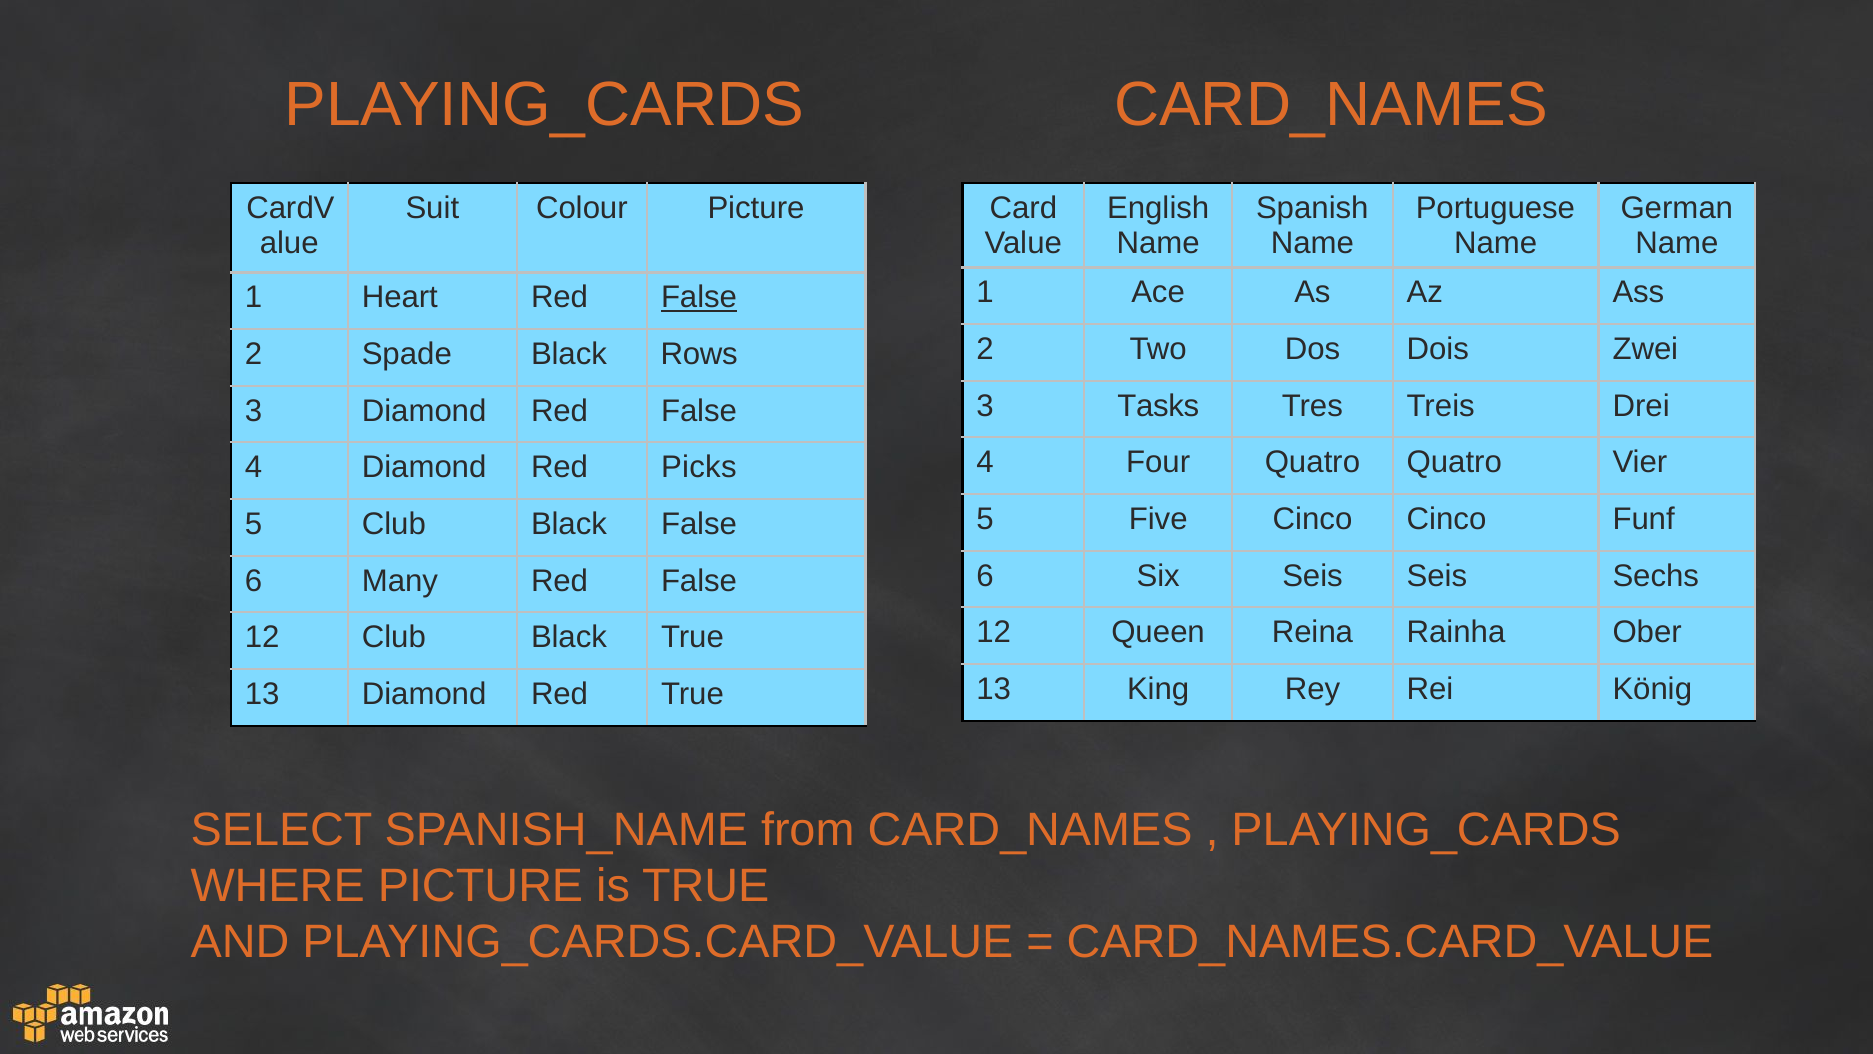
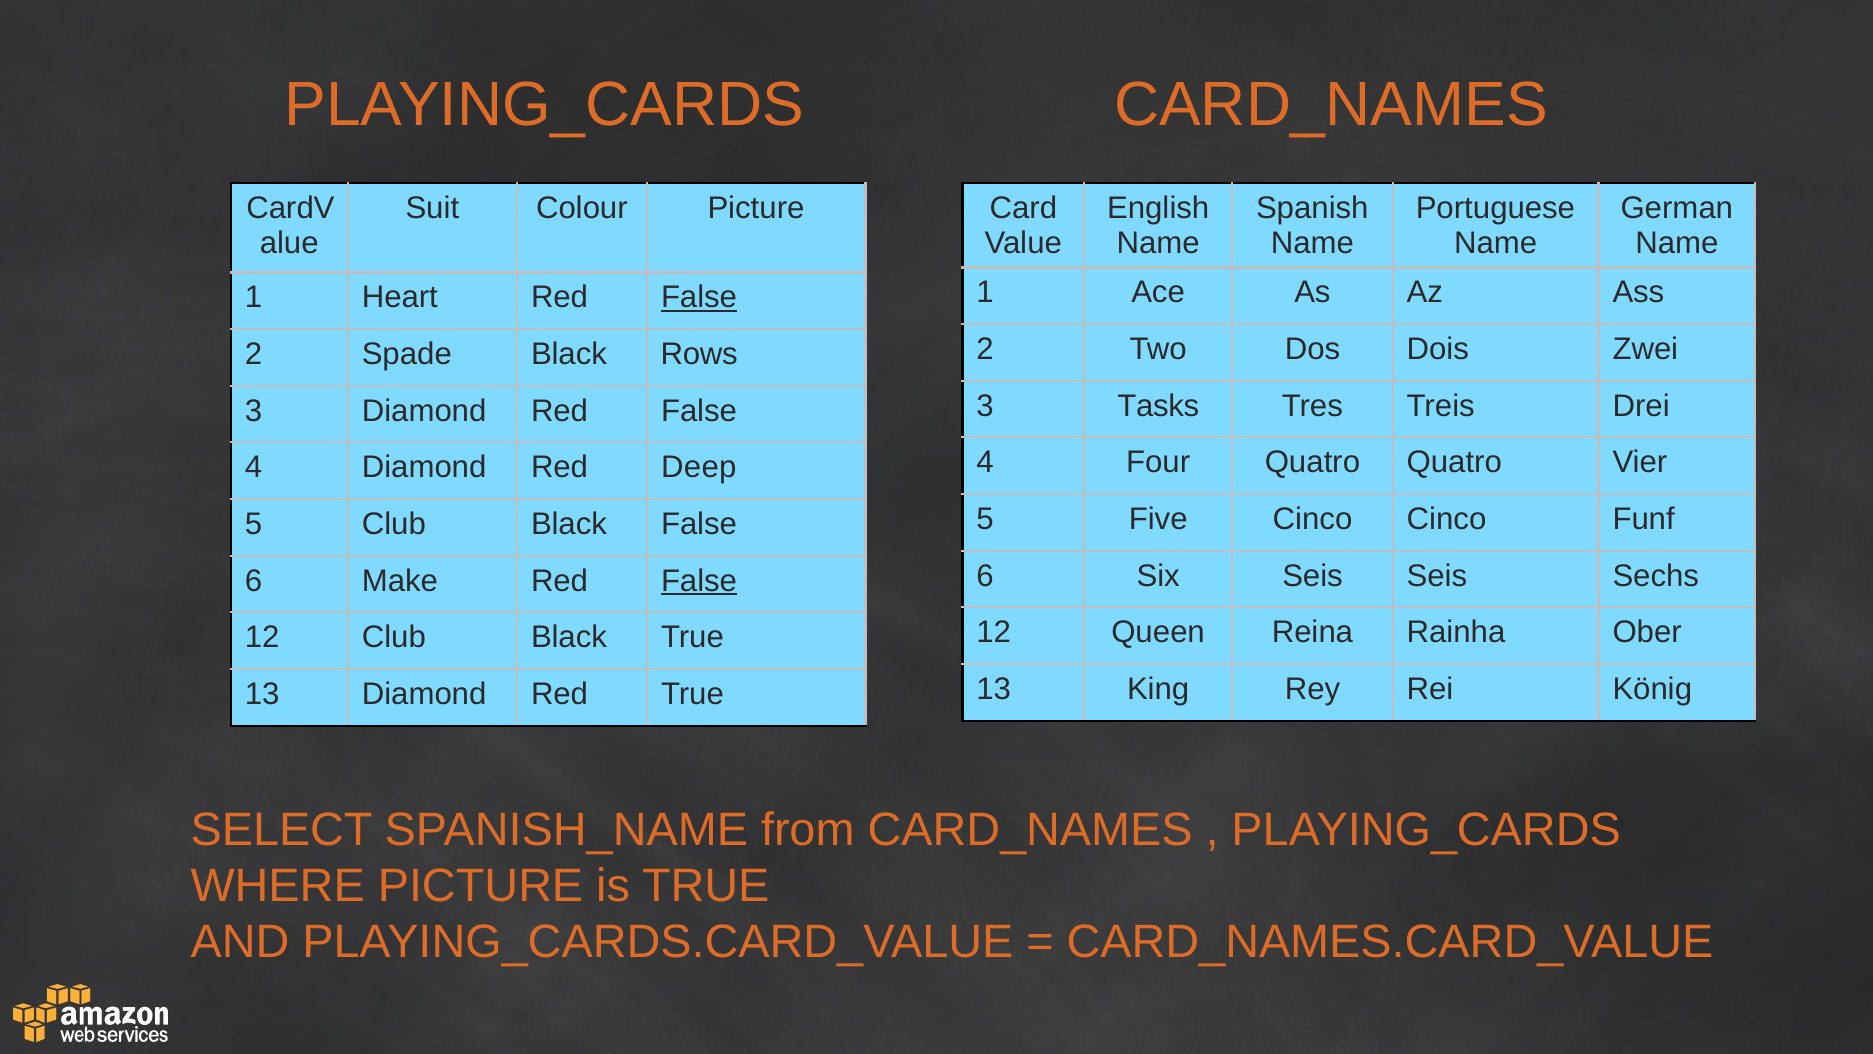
Picks: Picks -> Deep (699, 467)
Many: Many -> Make (400, 581)
False underline: none -> present (699, 581)
